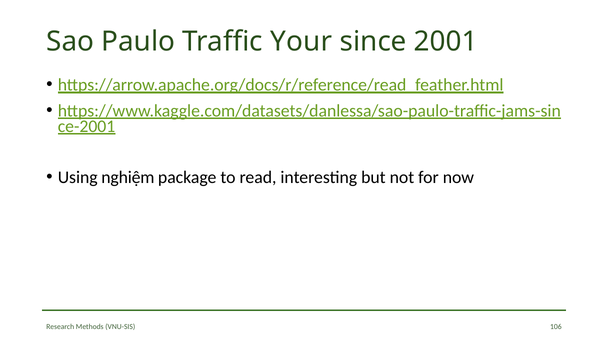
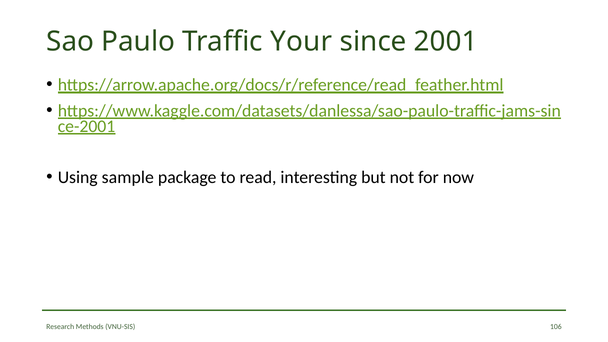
nghiệm: nghiệm -> sample (128, 177)
